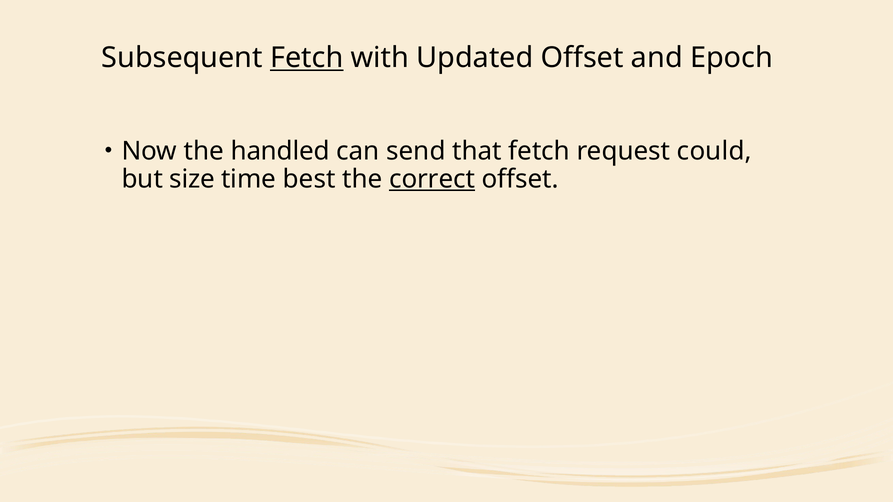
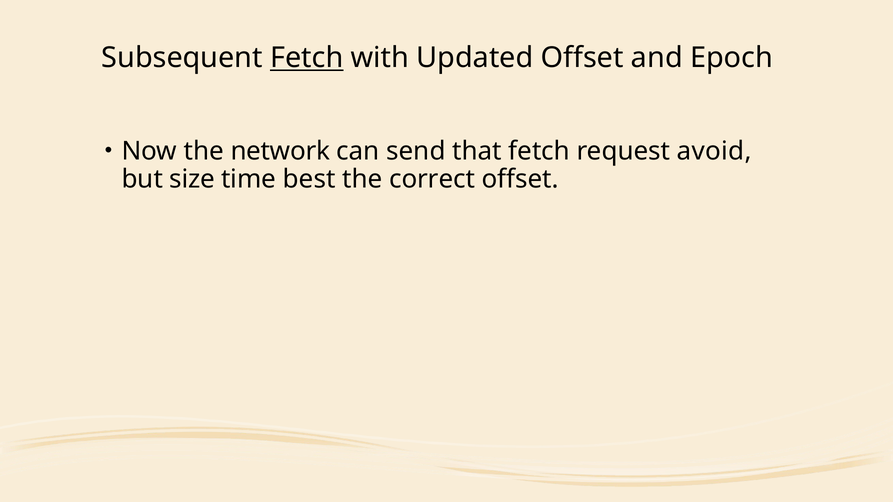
handled: handled -> network (280, 151)
could: could -> avoid (714, 151)
correct underline: present -> none (432, 179)
